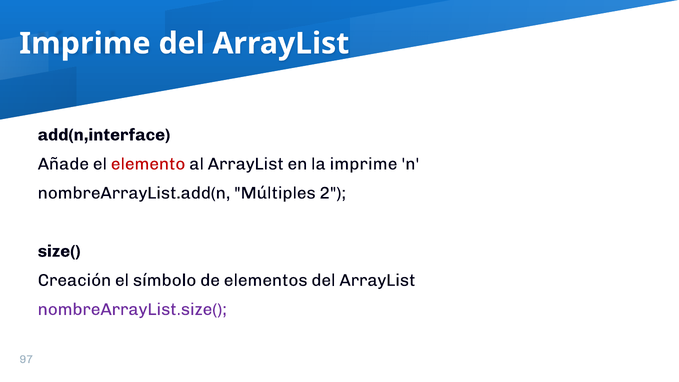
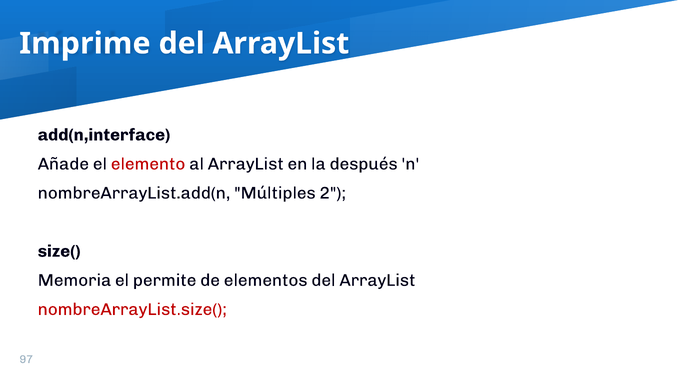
la imprime: imprime -> después (364, 164)
Creación: Creación -> Memoria (74, 280)
símbolo: símbolo -> permite (165, 280)
nombreArrayList.size( colour: purple -> red (132, 309)
